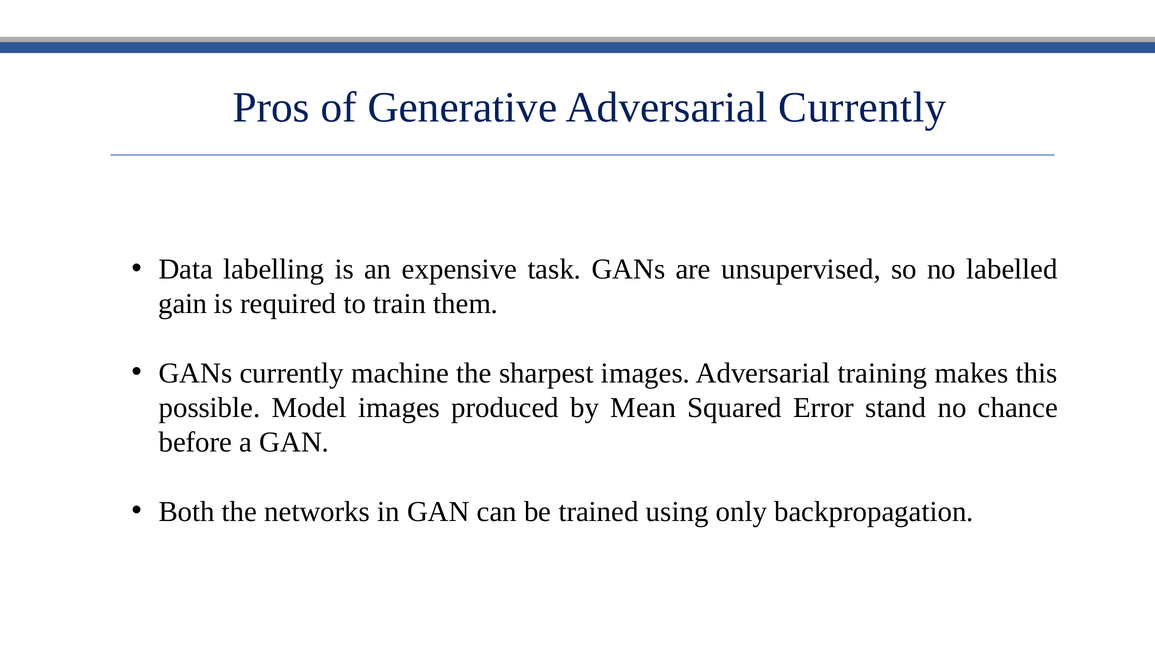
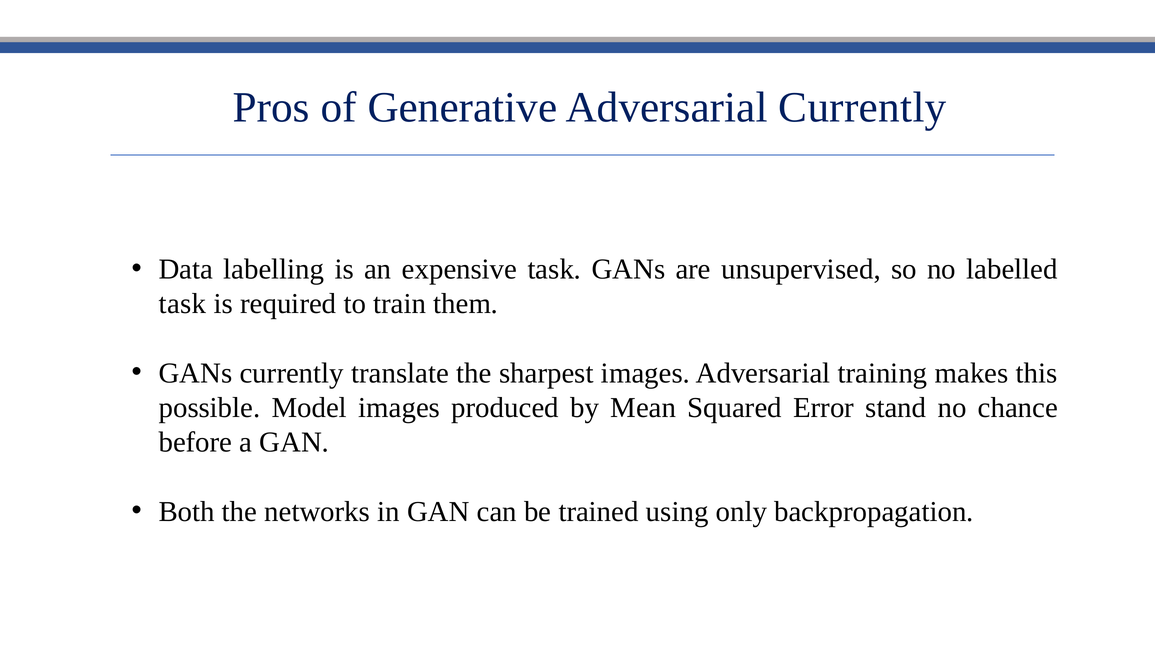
gain: gain -> task (182, 304)
machine: machine -> translate (400, 373)
